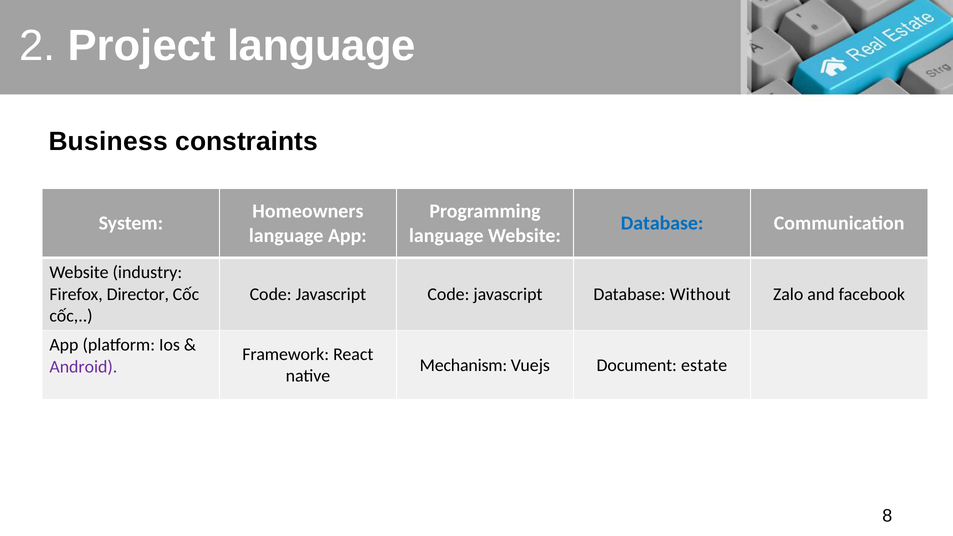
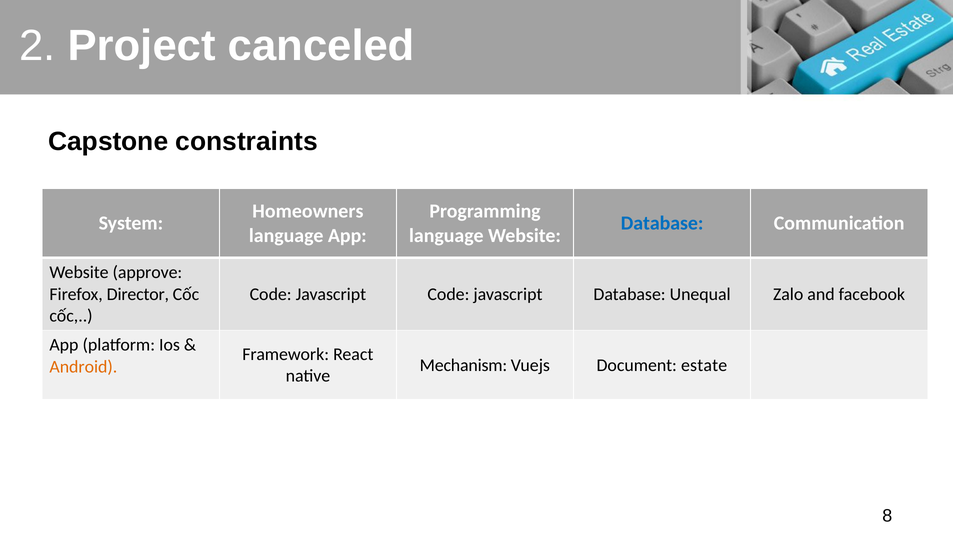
Project language: language -> canceled (321, 46)
Business: Business -> Capstone (108, 142)
industry: industry -> approve (147, 272)
Without: Without -> Unequal (700, 294)
Android colour: purple -> orange (83, 367)
